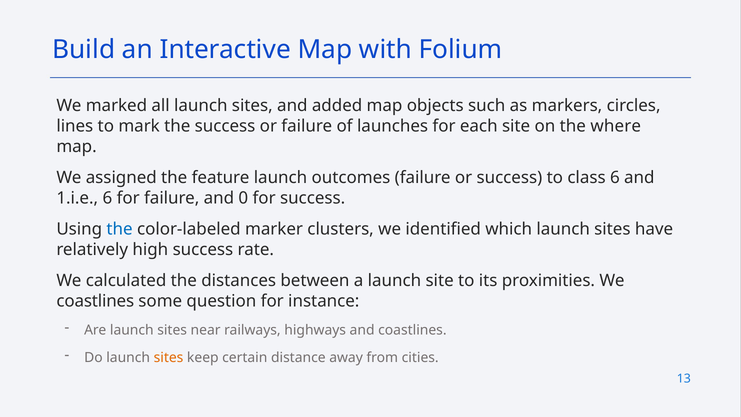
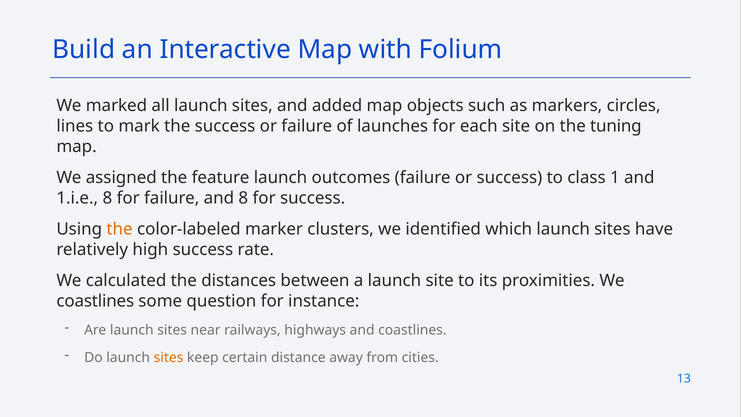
where: where -> tuning (616, 126)
class 6: 6 -> 1 (615, 178)
1.i.e 6: 6 -> 8 (107, 198)
and 0: 0 -> 8 (243, 198)
the colour: blue -> orange (120, 229)
